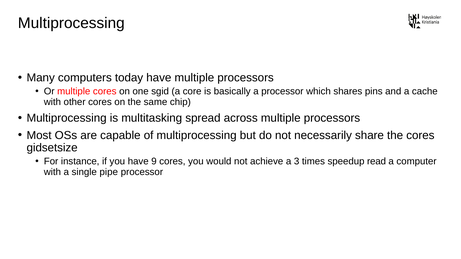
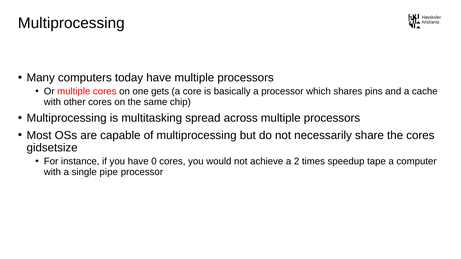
sgid: sgid -> gets (160, 92)
9: 9 -> 0 (154, 162)
3: 3 -> 2 (297, 162)
read: read -> tape (376, 162)
